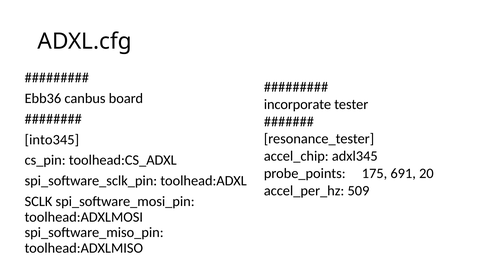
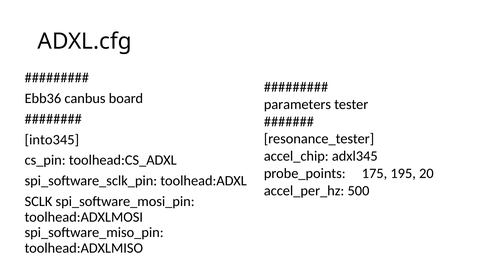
incorporate: incorporate -> parameters (297, 105)
691: 691 -> 195 (403, 174)
509: 509 -> 500 (358, 191)
